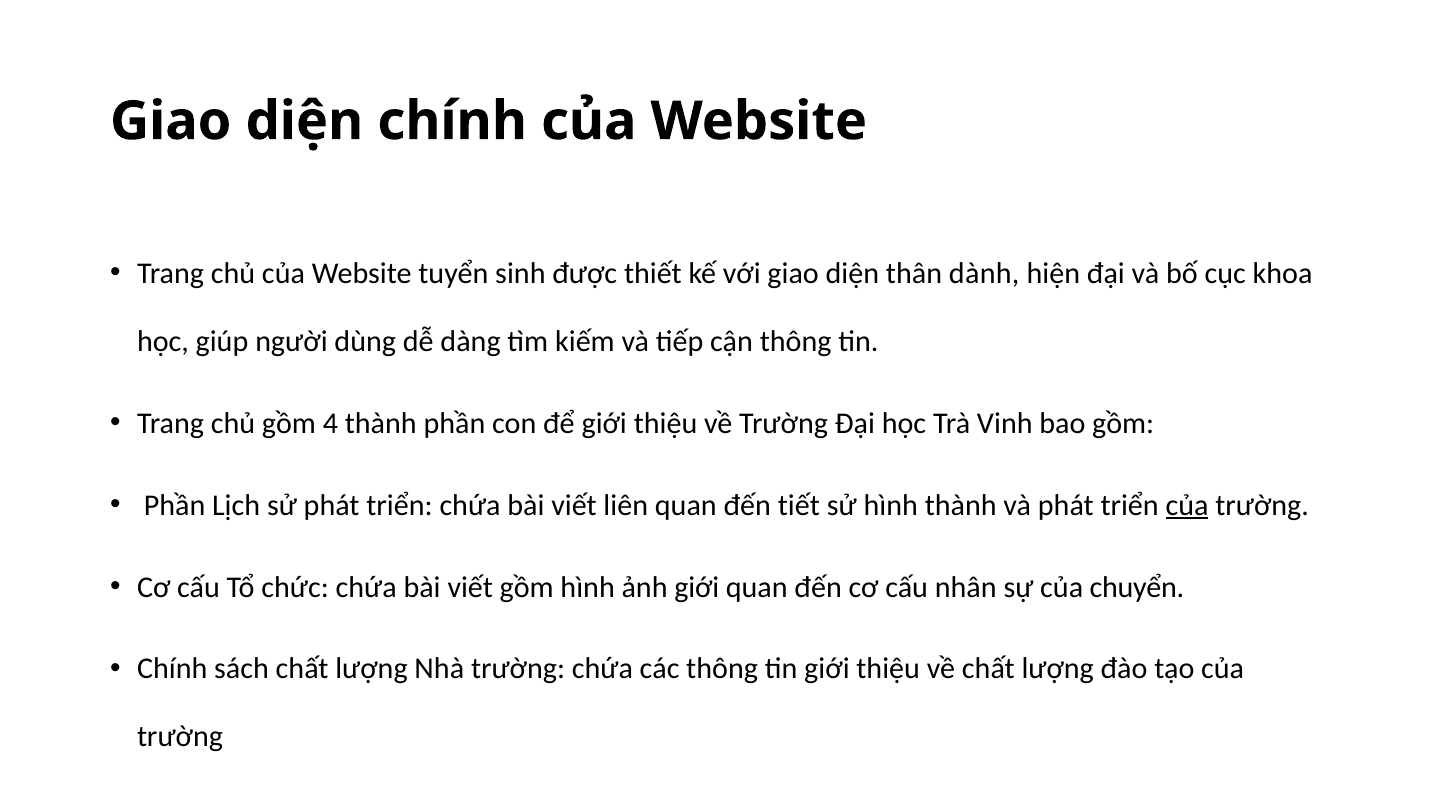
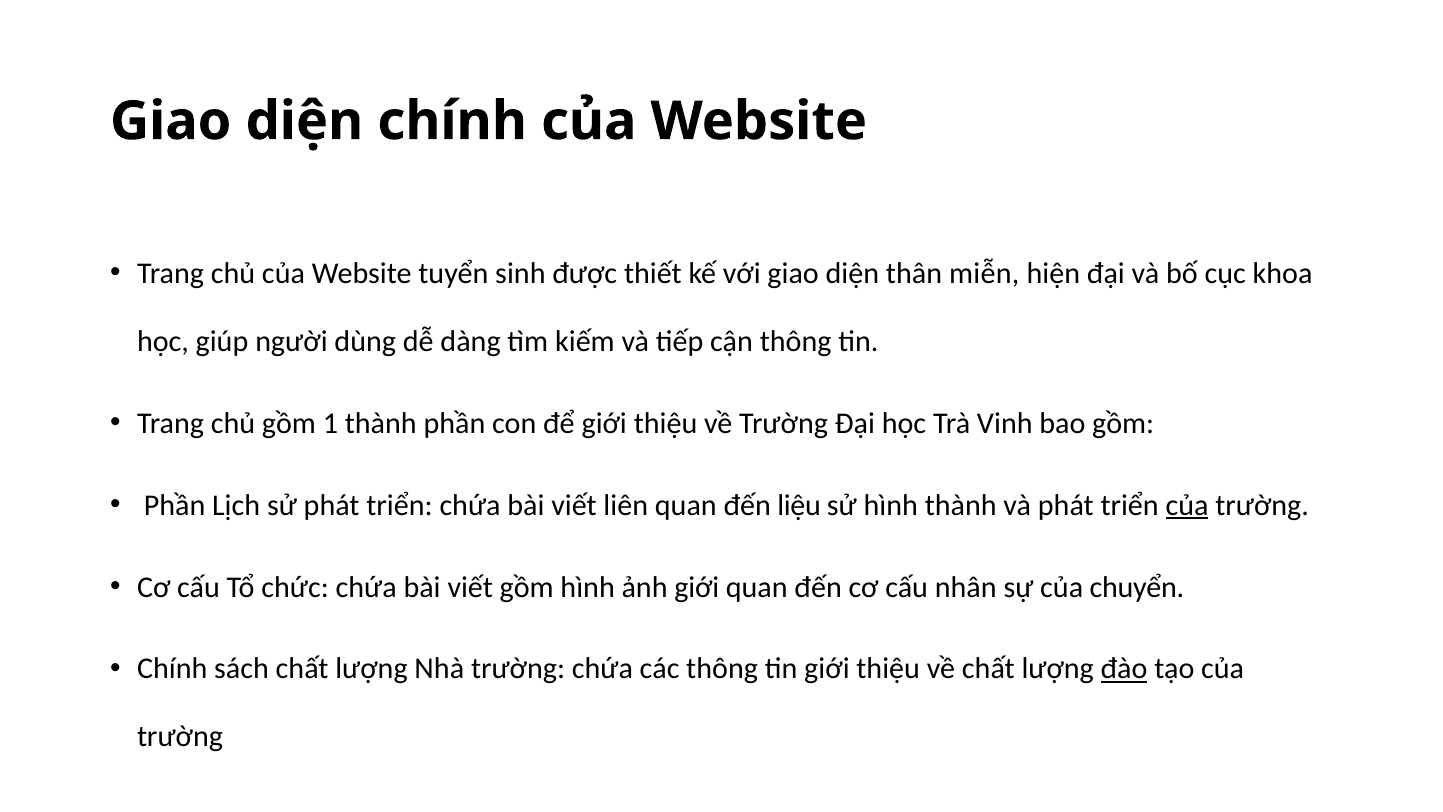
dành: dành -> miễn (984, 274)
4: 4 -> 1 (330, 424)
tiết: tiết -> liệu (799, 505)
đào underline: none -> present (1124, 669)
